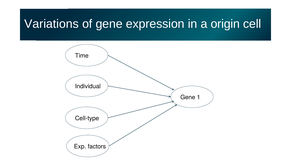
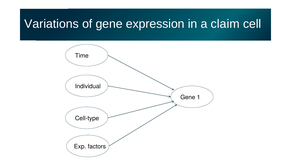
origin: origin -> claim (225, 24)
